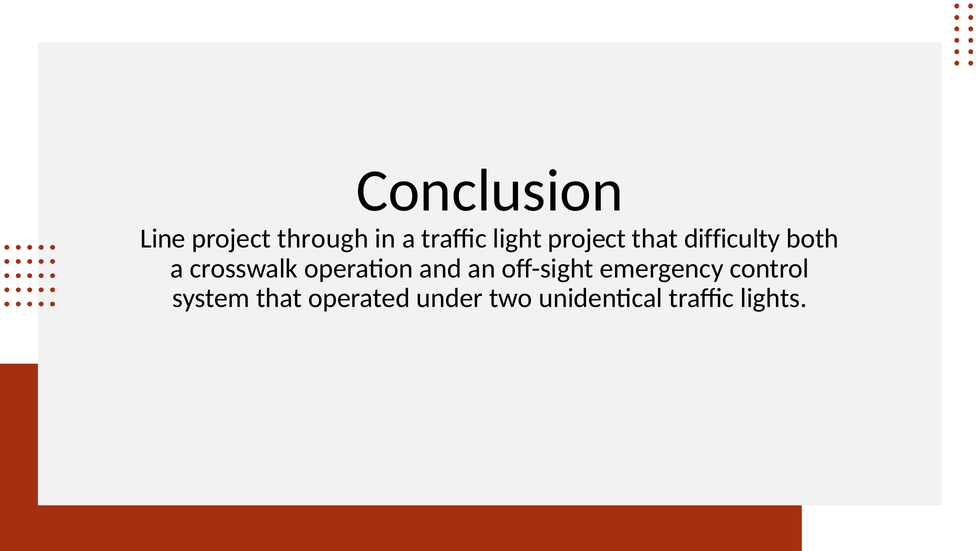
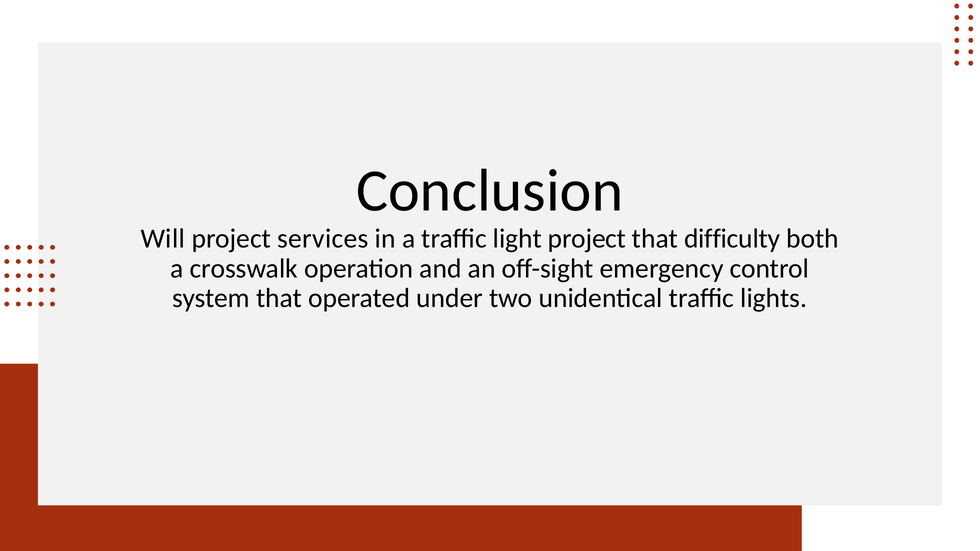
Line: Line -> Will (163, 239)
through: through -> services (323, 239)
